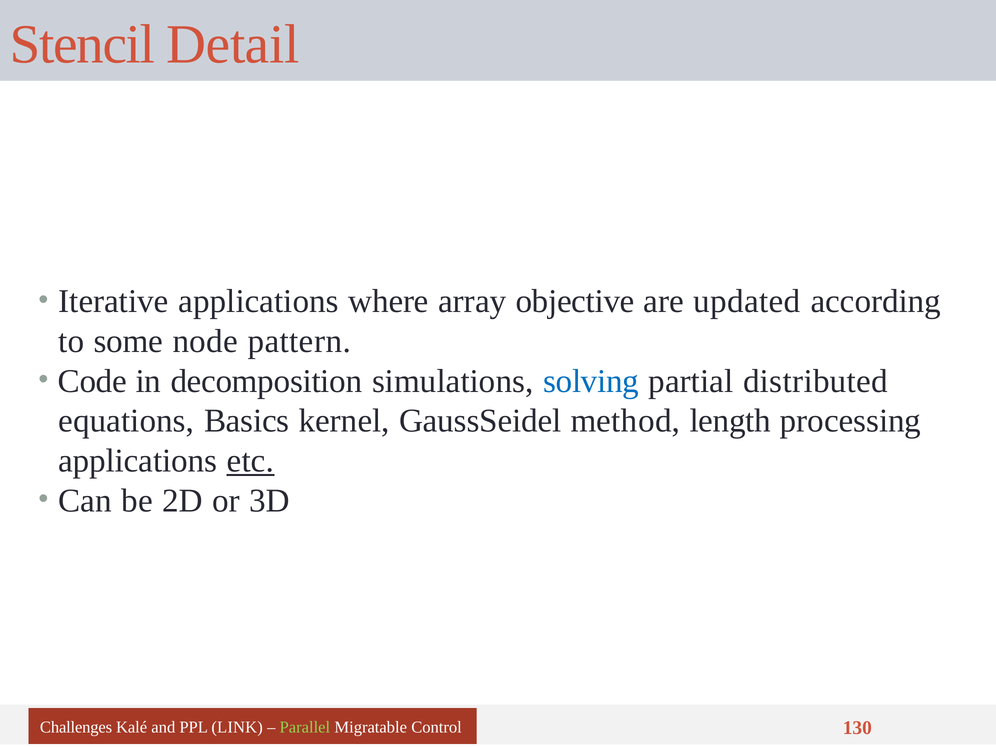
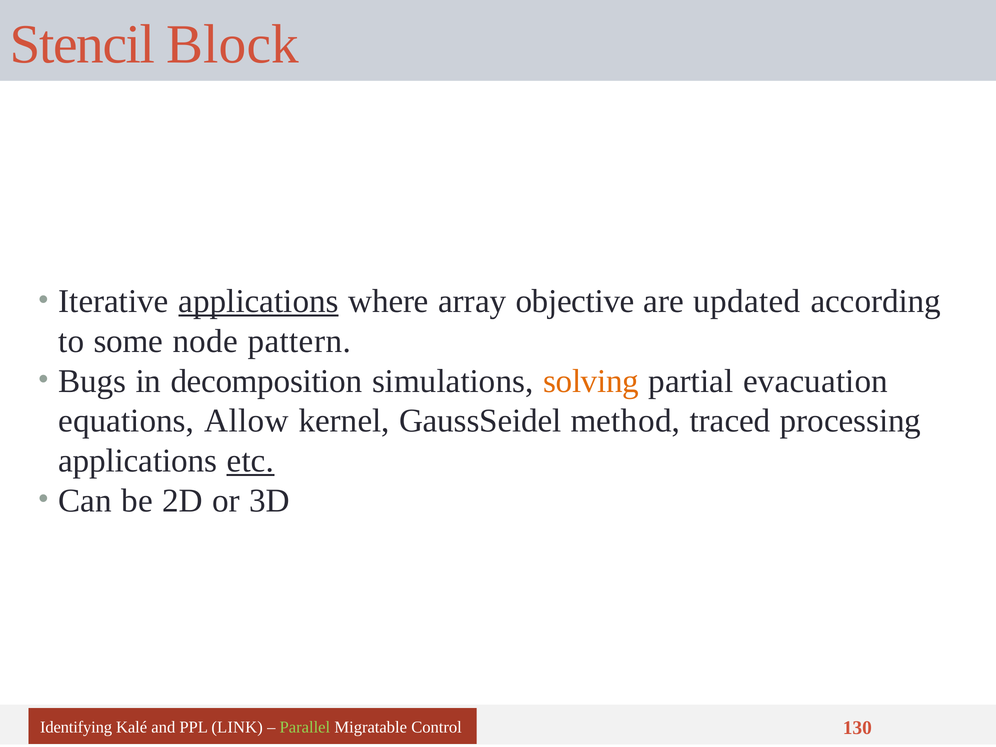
Detail: Detail -> Block (233, 44)
applications underline: none -> present (259, 301)
Code: Code -> Bugs (92, 381)
solving colour: blue -> orange (591, 381)
distributed: distributed -> evacuation (816, 381)
Basics: Basics -> Allow (246, 421)
length: length -> traced (730, 421)
Challenges: Challenges -> Identifying (76, 727)
